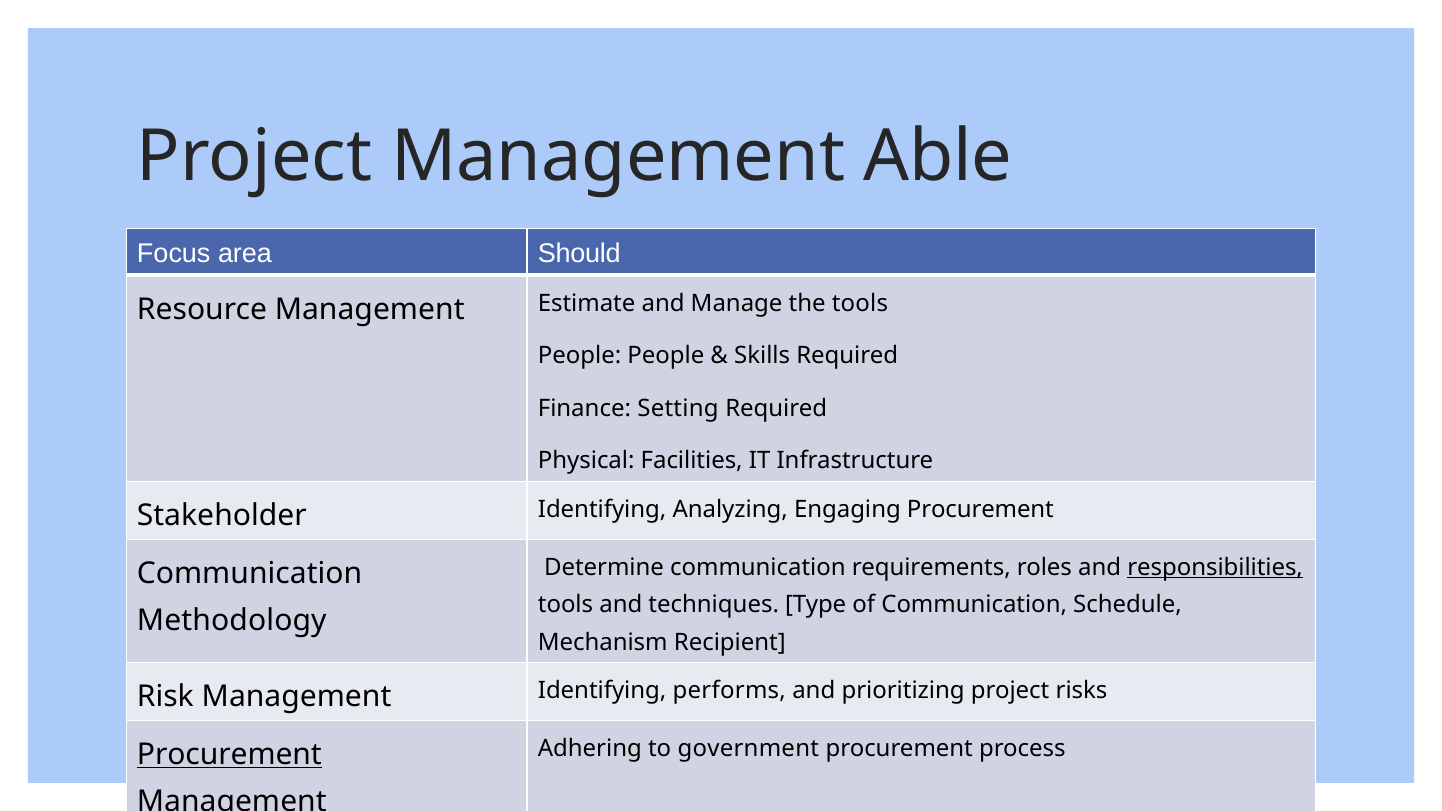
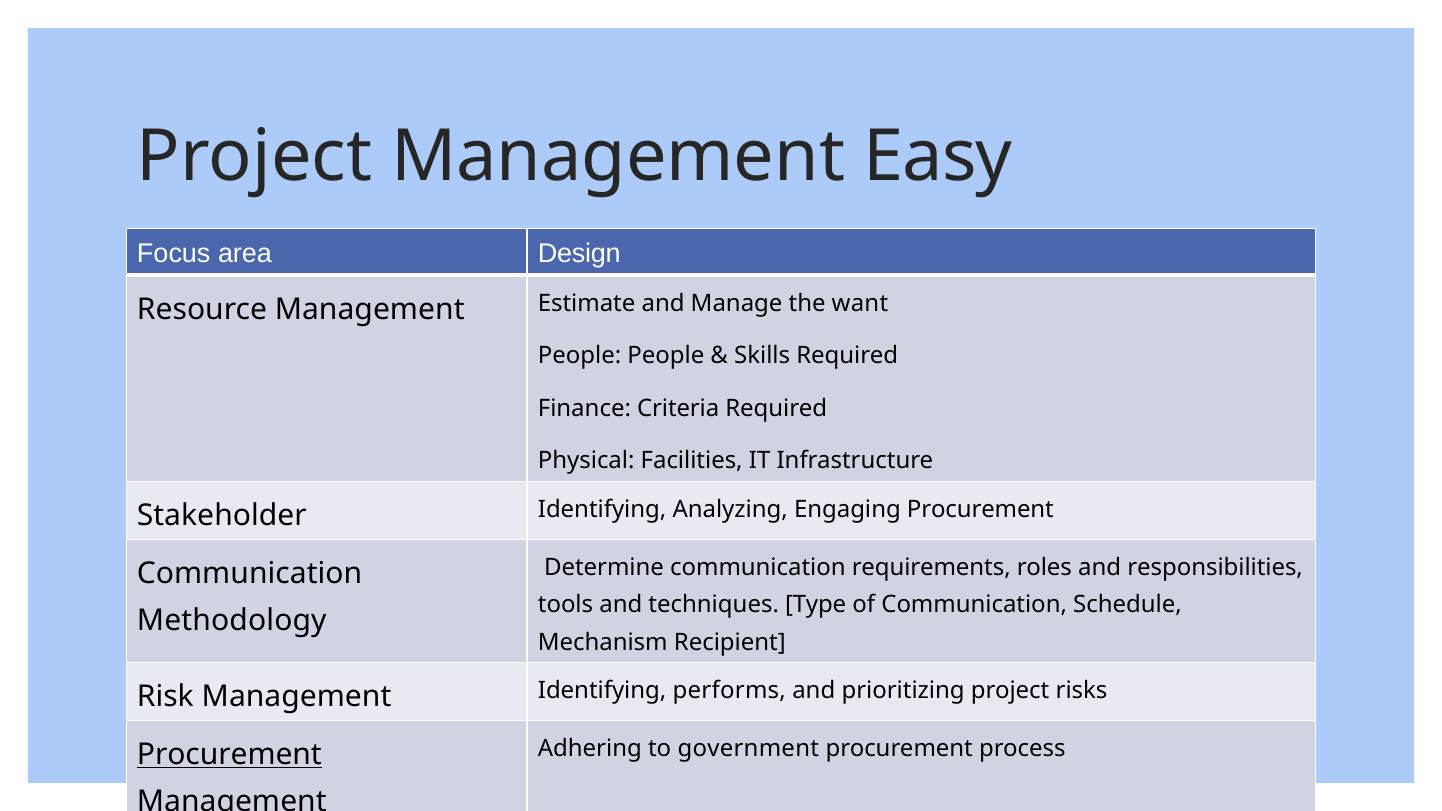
Able: Able -> Easy (938, 157)
Should: Should -> Design (579, 254)
the tools: tools -> want (860, 303)
Setting: Setting -> Criteria (678, 408)
responsibilities underline: present -> none (1215, 567)
